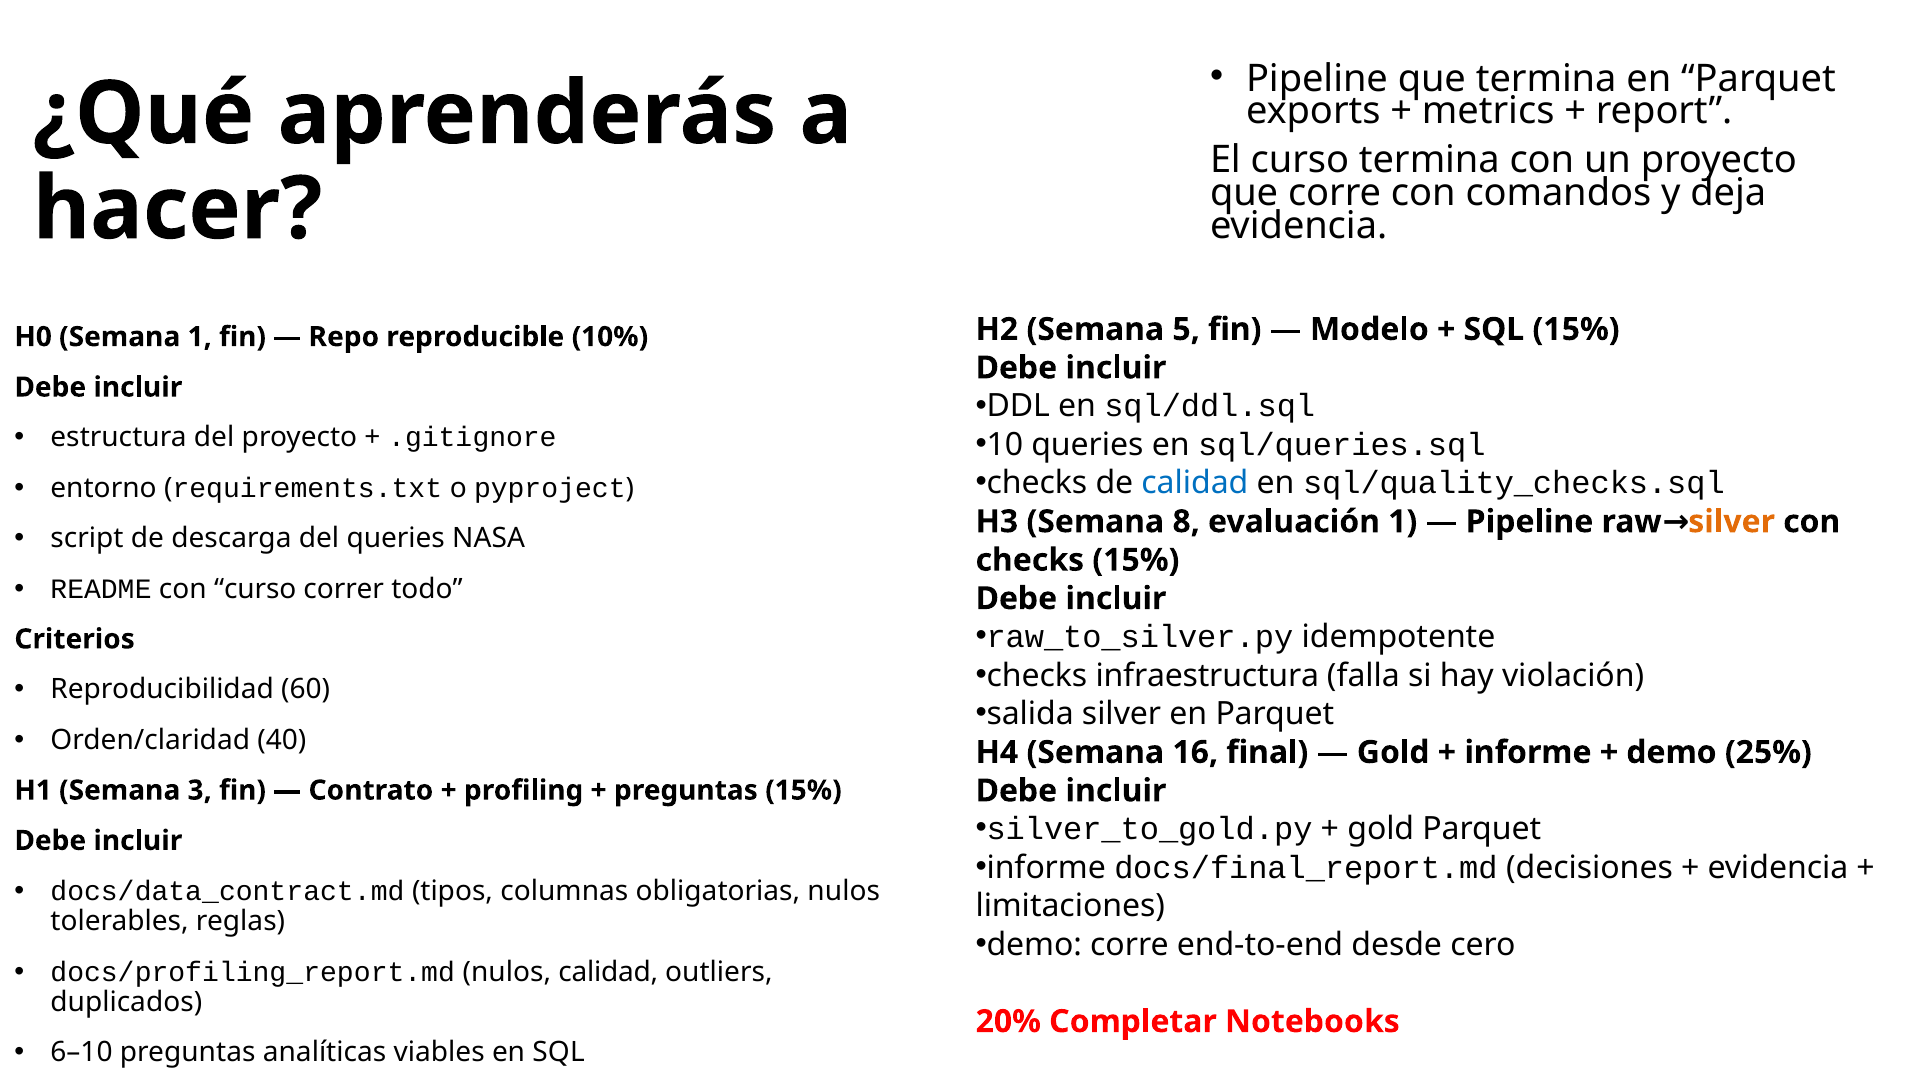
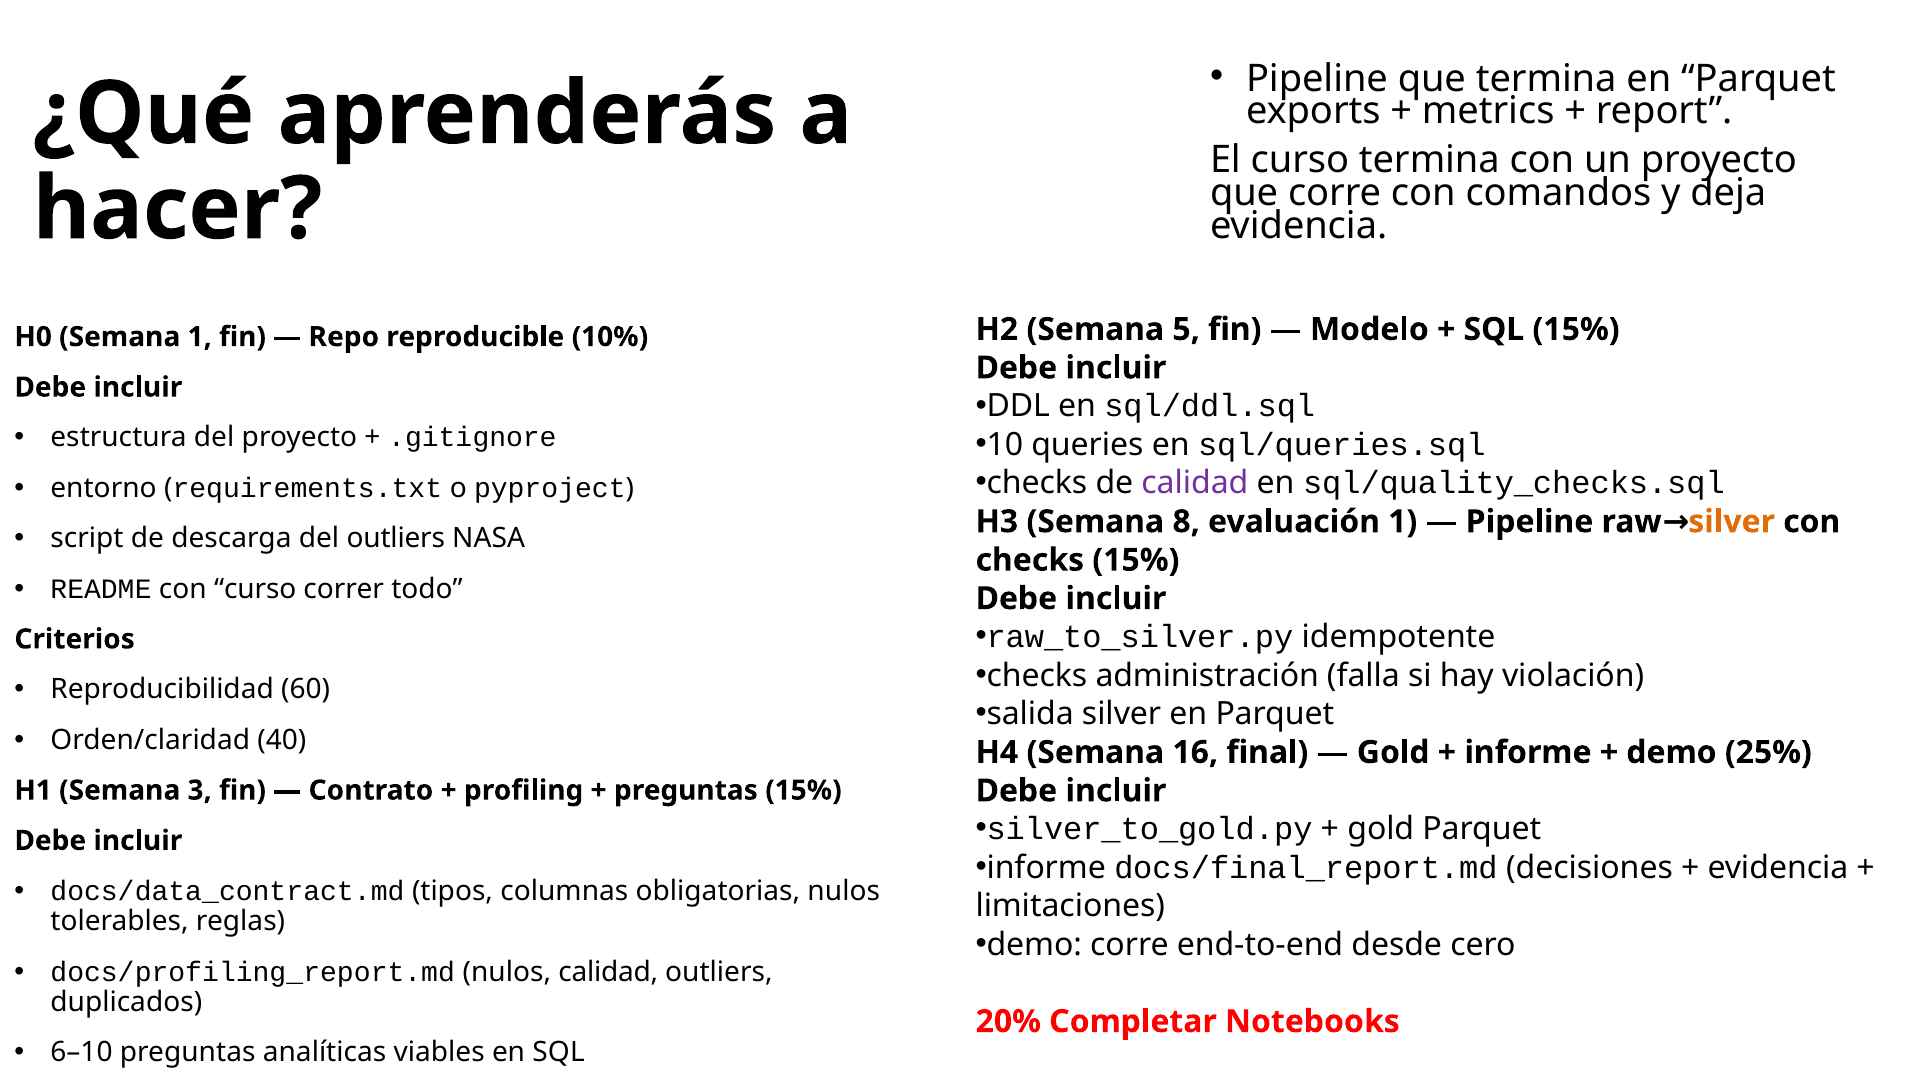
calidad colour: blue -> purple (1195, 483)
del queries: queries -> outliers (396, 538)
infraestructura: infraestructura -> administración (1207, 675)
